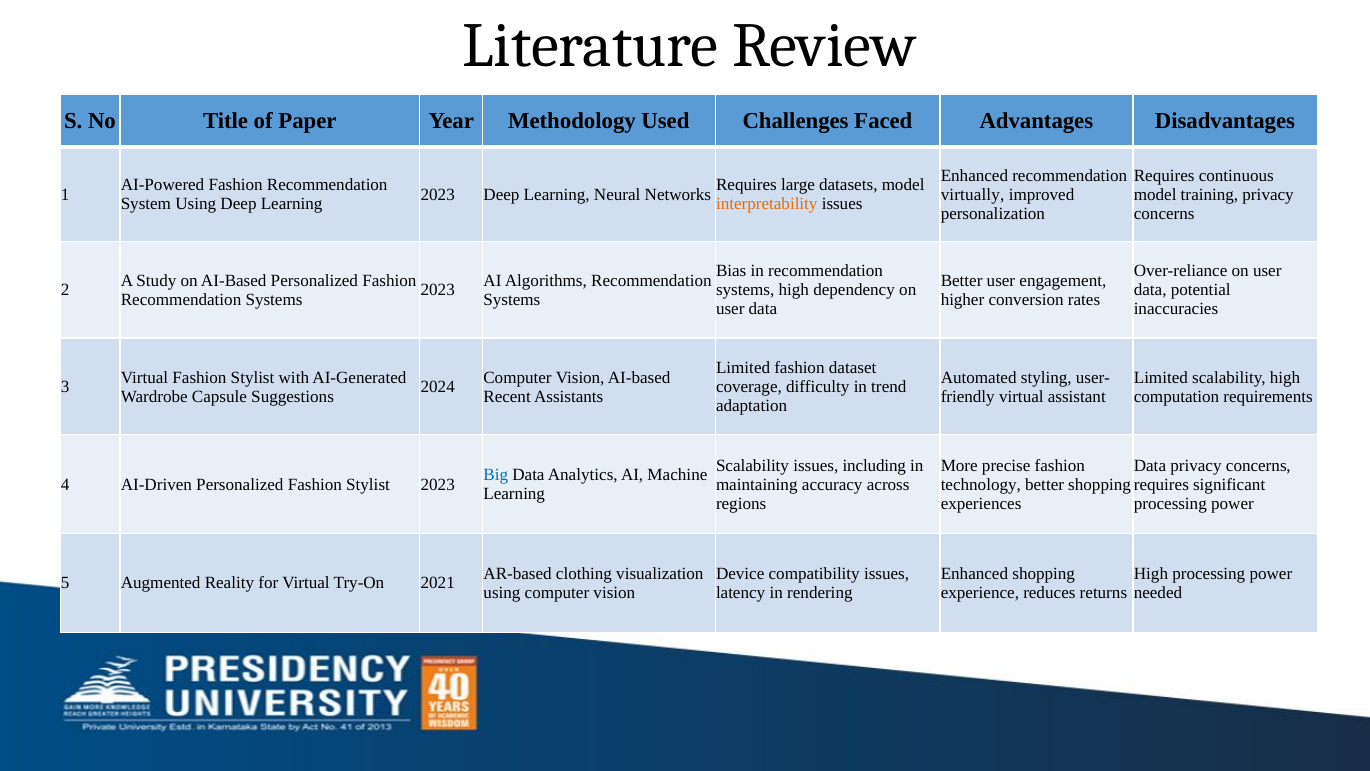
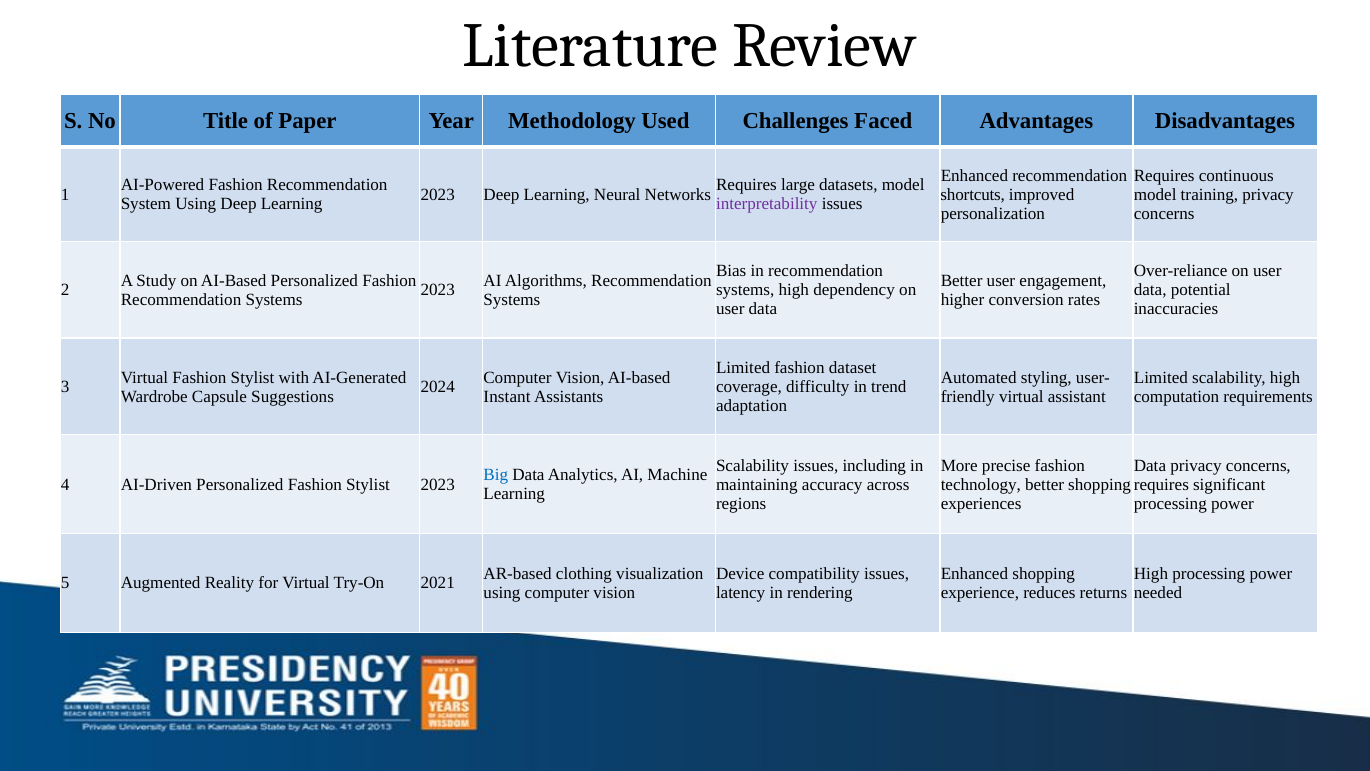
virtually: virtually -> shortcuts (973, 195)
interpretability colour: orange -> purple (767, 204)
Recent: Recent -> Instant (507, 396)
